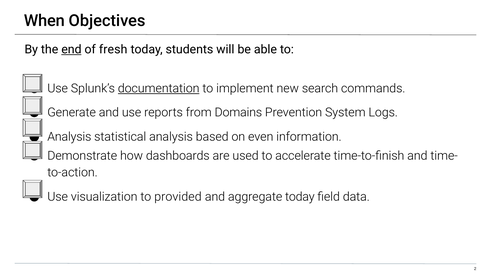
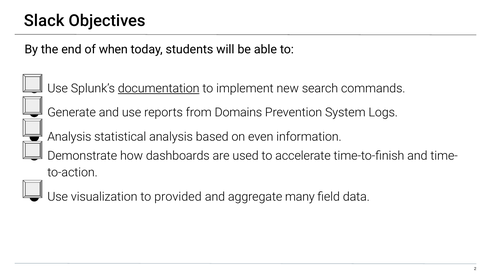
When: When -> Slack (44, 21)
end underline: present -> none (71, 49)
fresh: fresh -> when (113, 49)
aggregate today: today -> many (300, 197)
